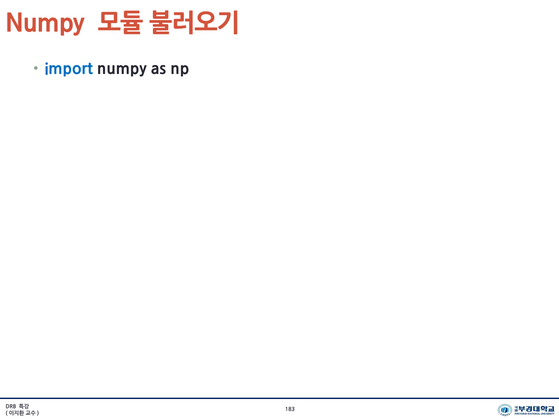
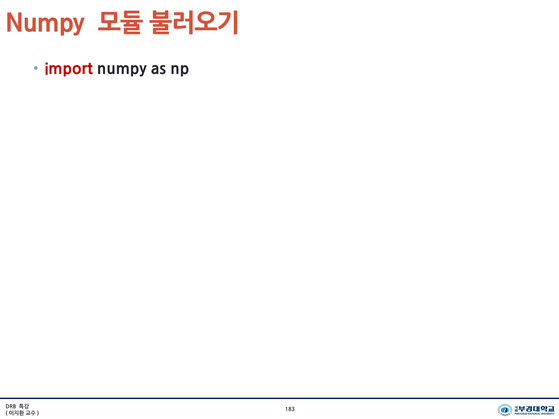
import colour: blue -> red (69, 69)
